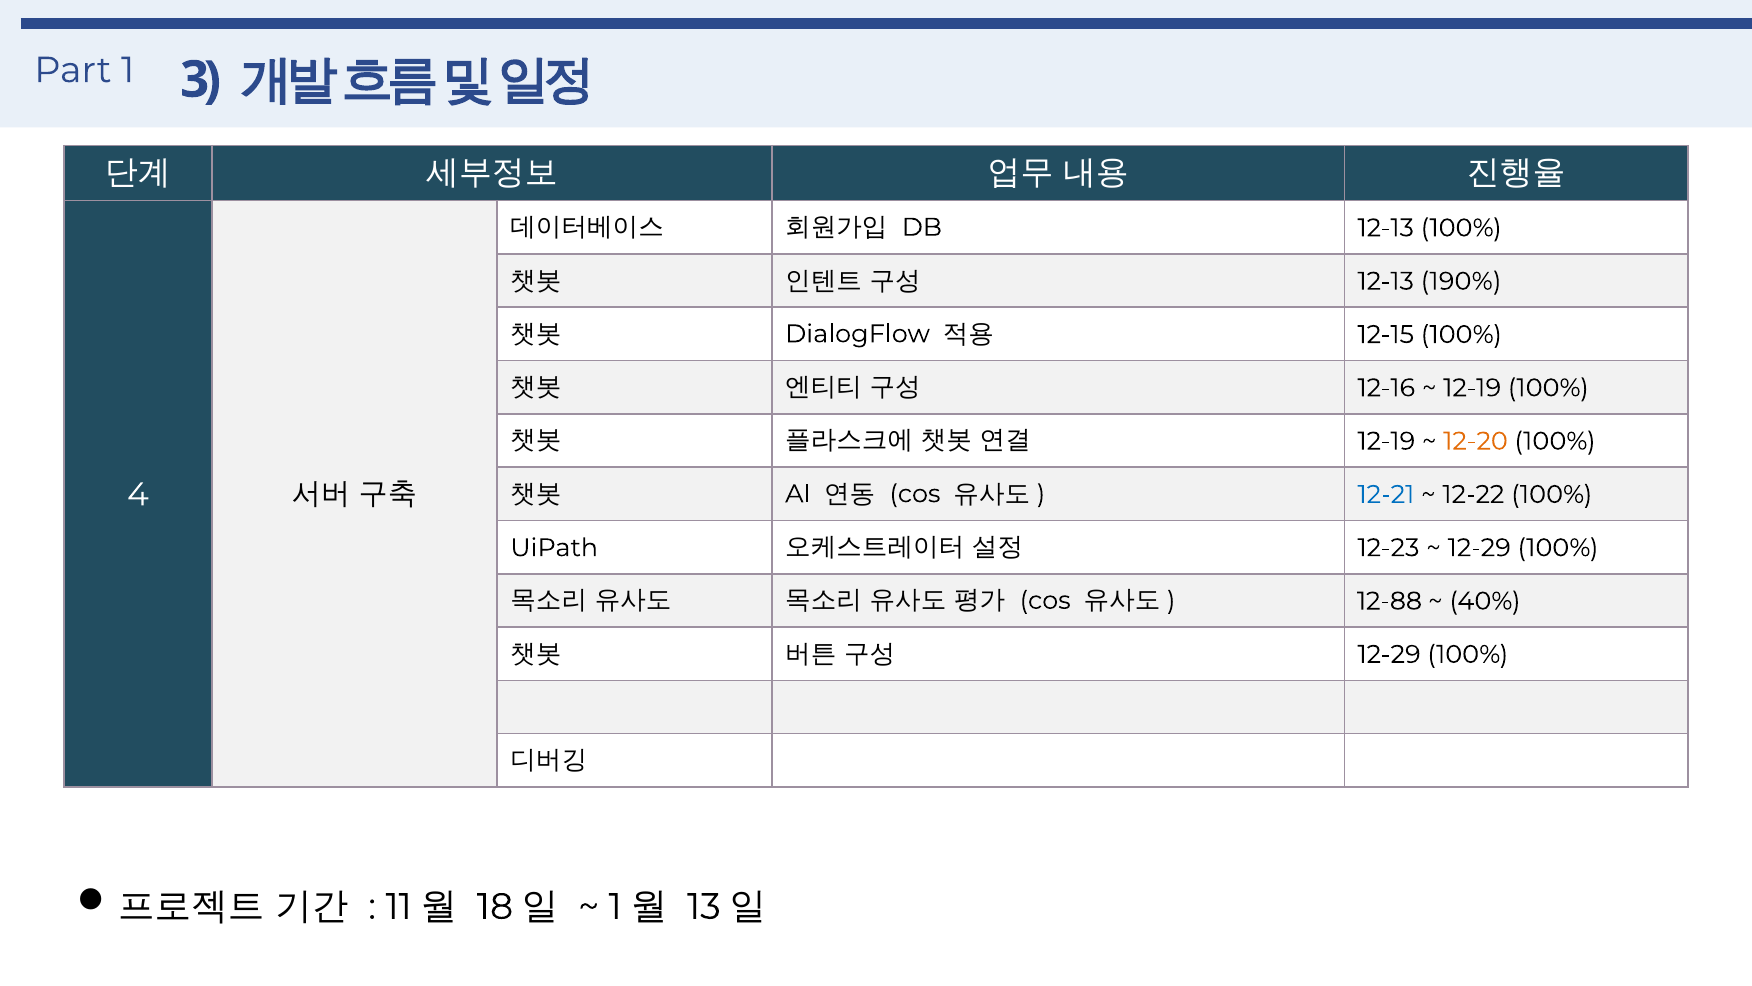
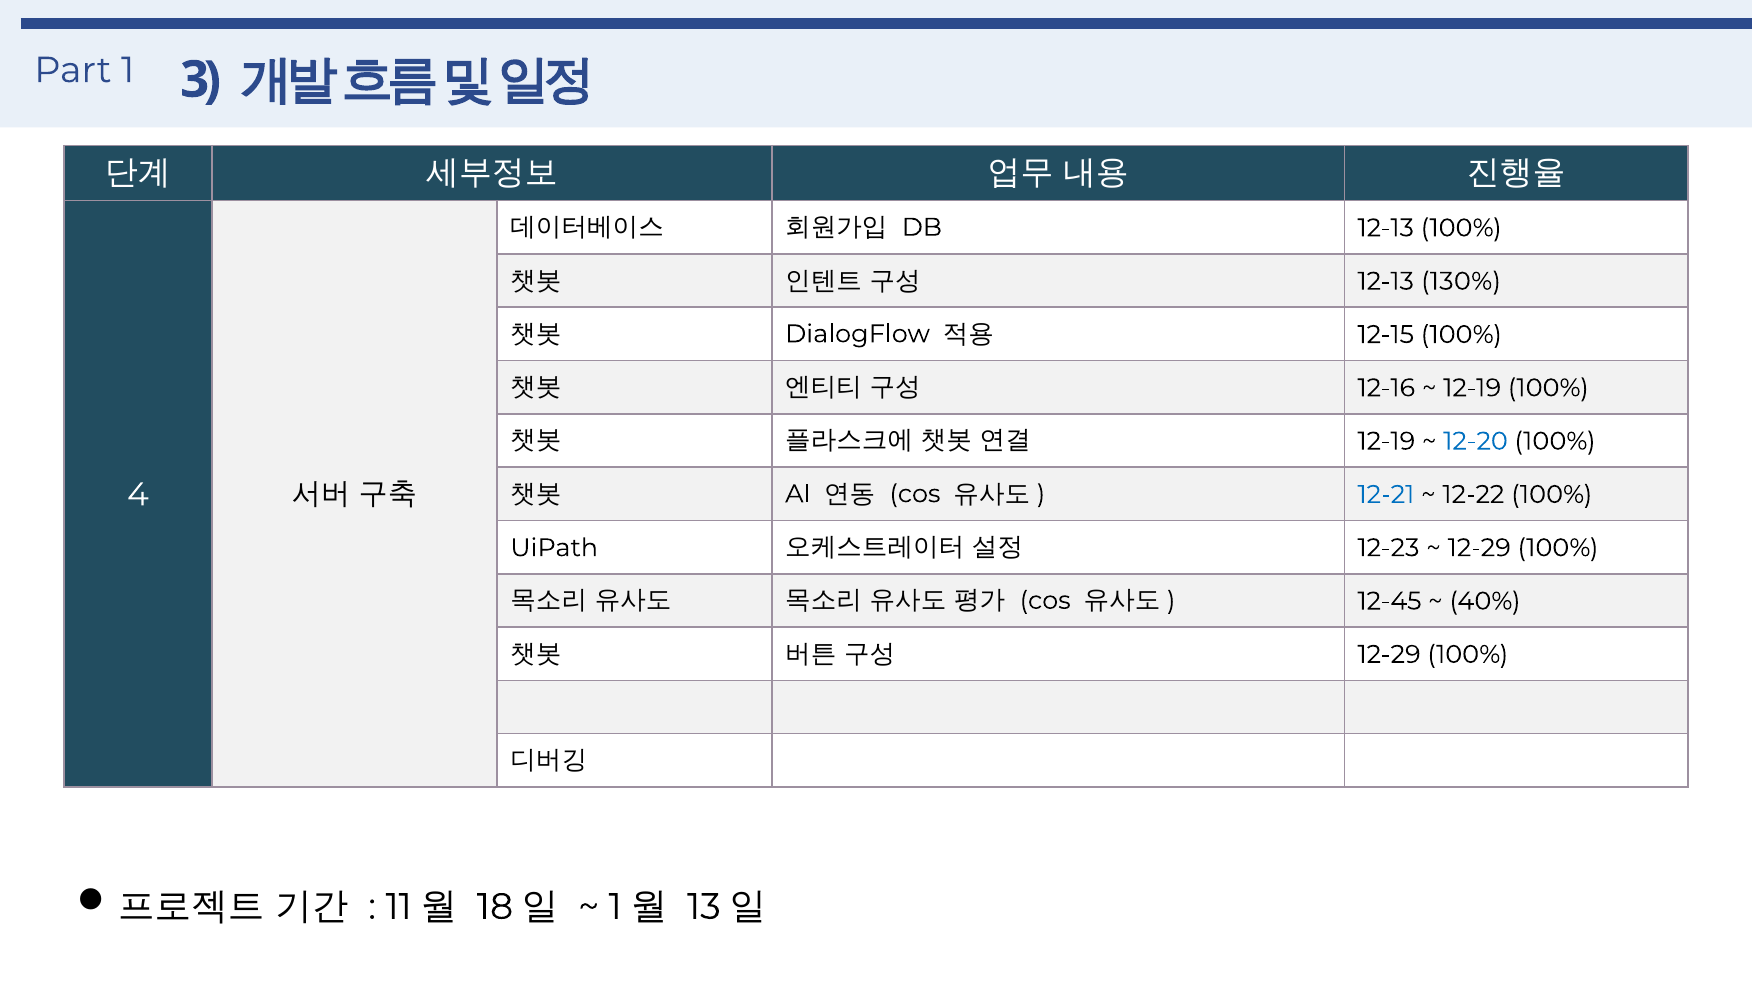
190%: 190% -> 130% (1461, 281)
12-20 colour: orange -> blue (1476, 441)
12-88: 12-88 -> 12-45 (1390, 601)
